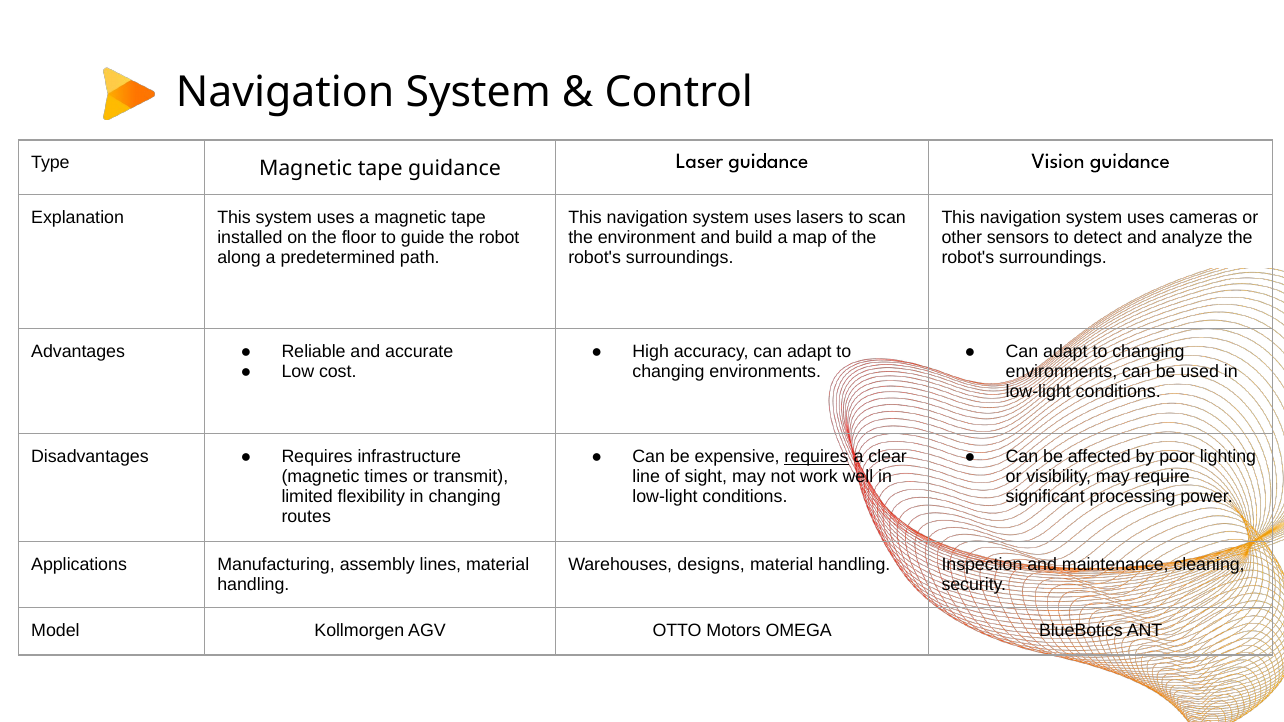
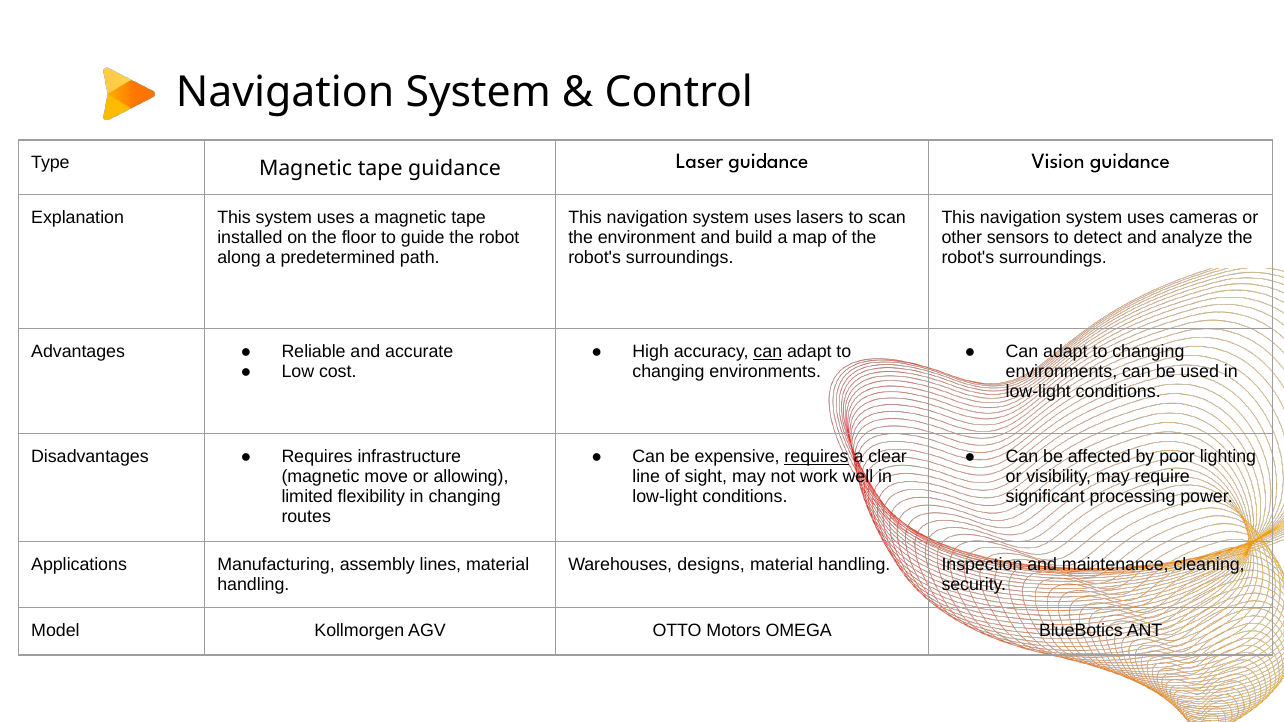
can underline: none -> present (768, 352)
times: times -> move (386, 477)
transmit: transmit -> allowing (471, 477)
